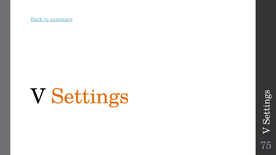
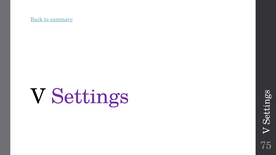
Settings colour: orange -> purple (90, 97)
